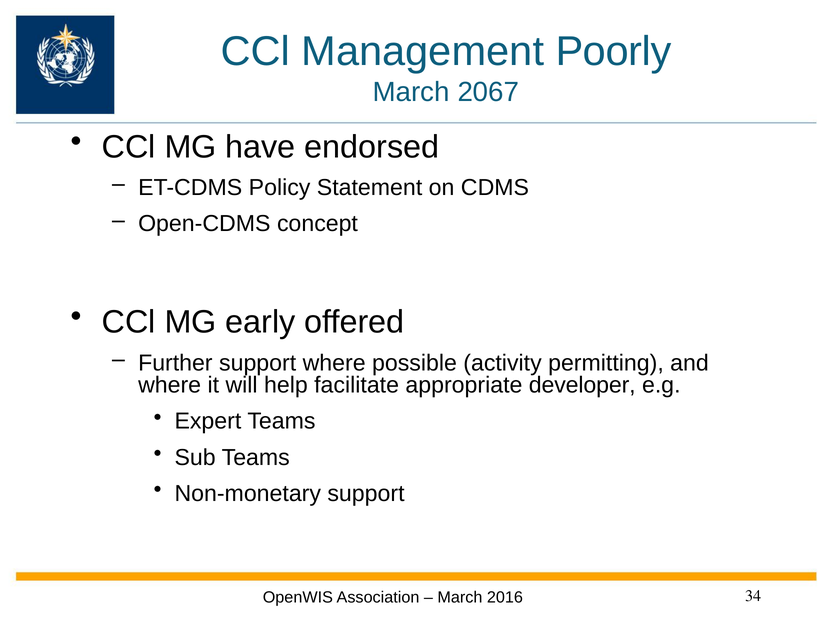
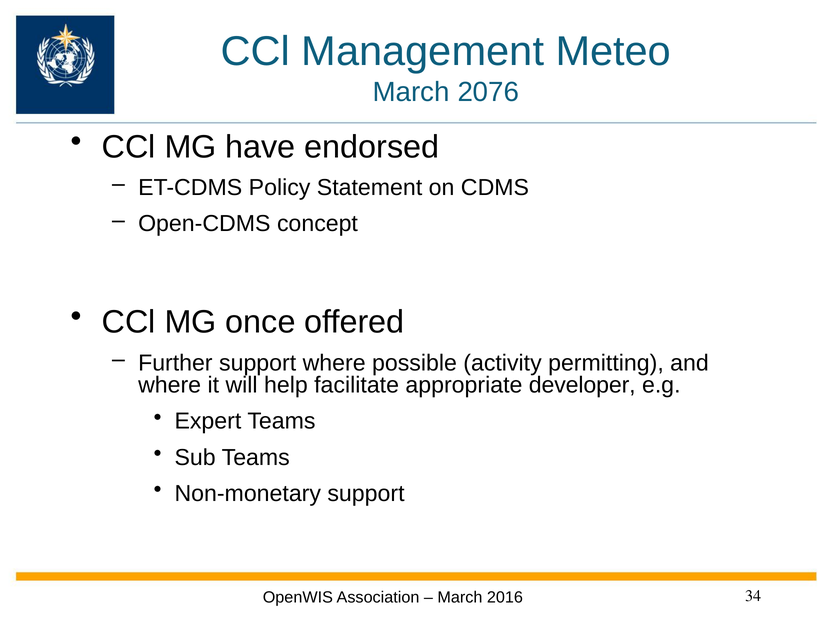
Poorly: Poorly -> Meteo (613, 52)
2067: 2067 -> 2076 (488, 92)
early: early -> once (260, 322)
